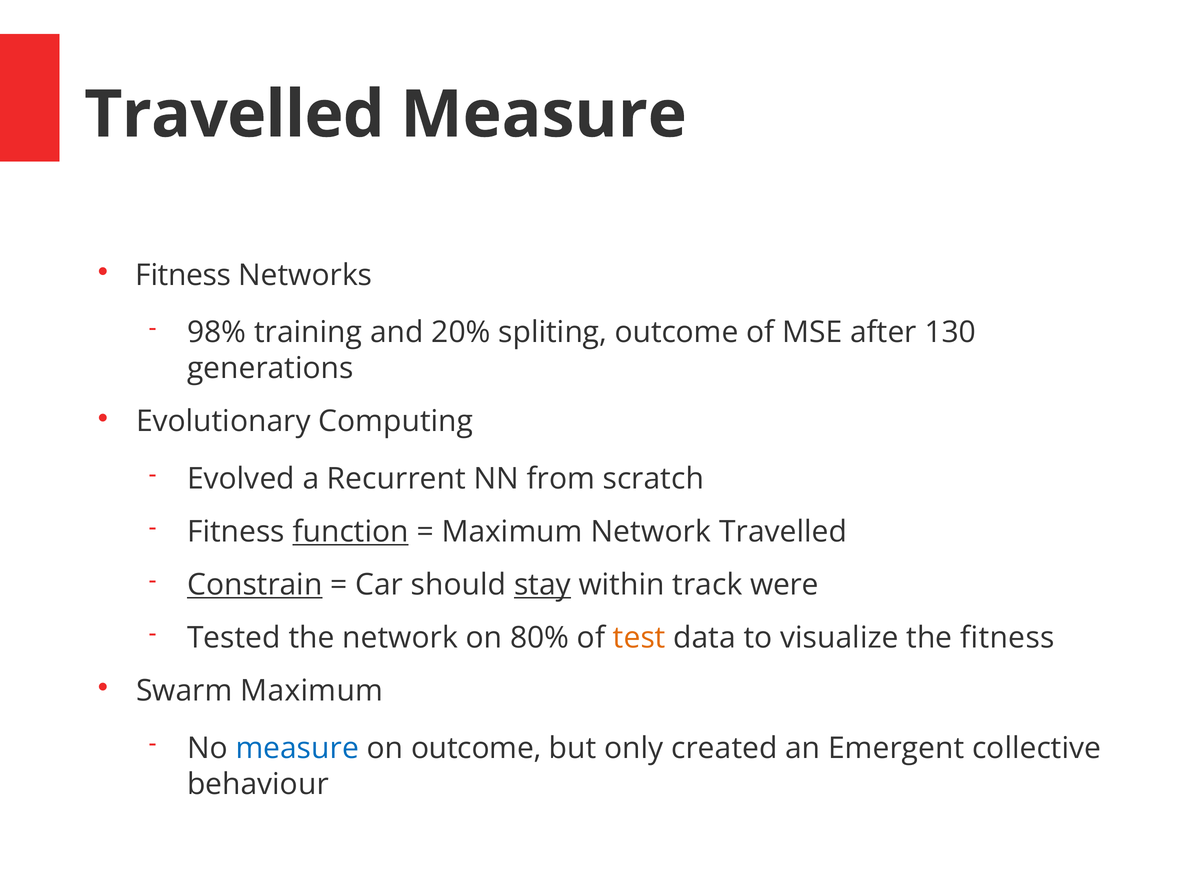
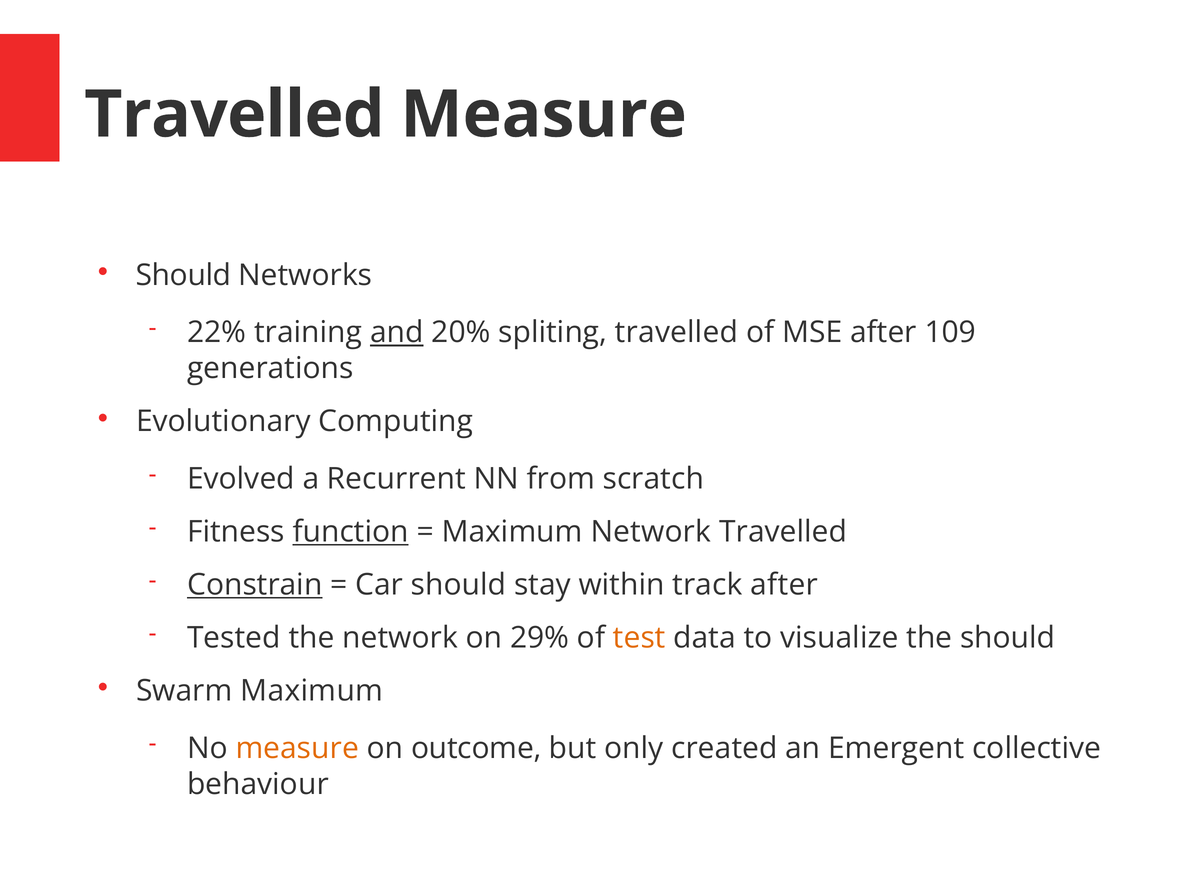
Fitness: Fitness -> Should (183, 275)
98%: 98% -> 22% (217, 333)
and underline: none -> present (397, 333)
spliting outcome: outcome -> travelled (676, 333)
130: 130 -> 109 (950, 333)
stay underline: present -> none (542, 585)
track were: were -> after (784, 585)
80%: 80% -> 29% (540, 638)
the fitness: fitness -> should (1008, 638)
measure colour: blue -> orange (297, 748)
